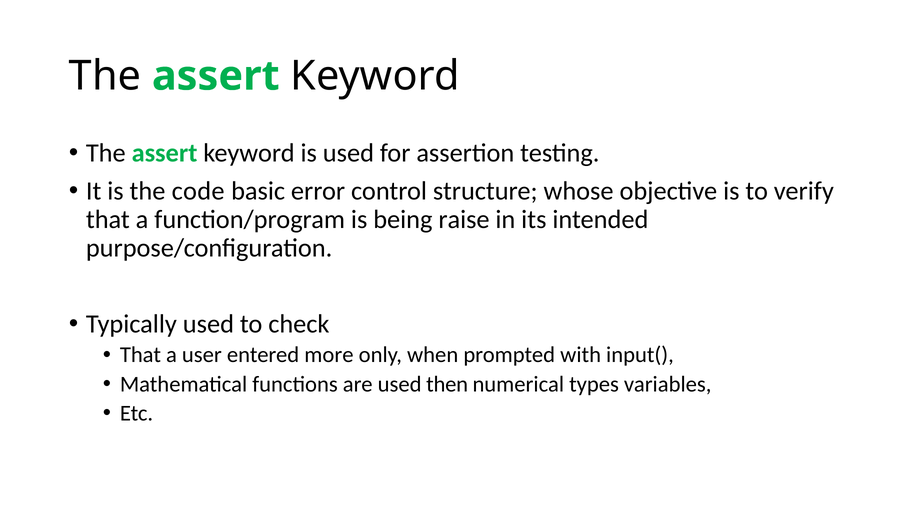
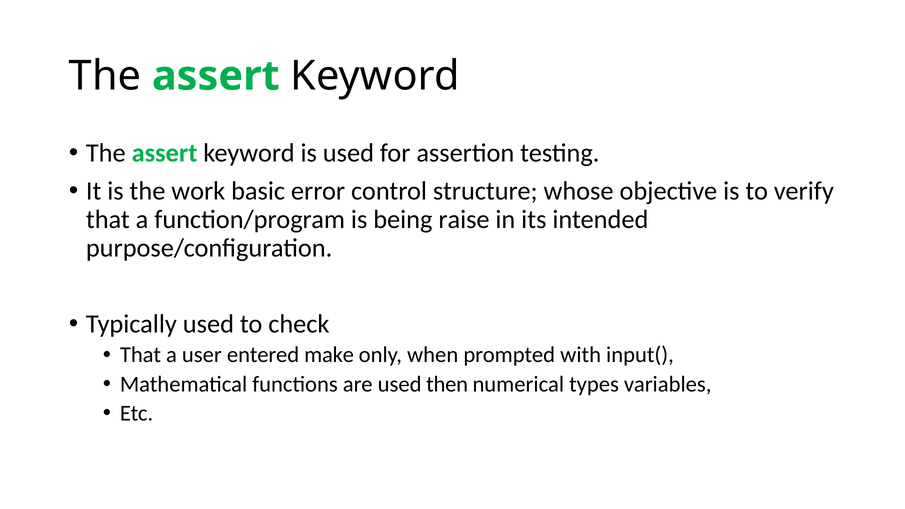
code: code -> work (198, 191)
more: more -> make (329, 355)
